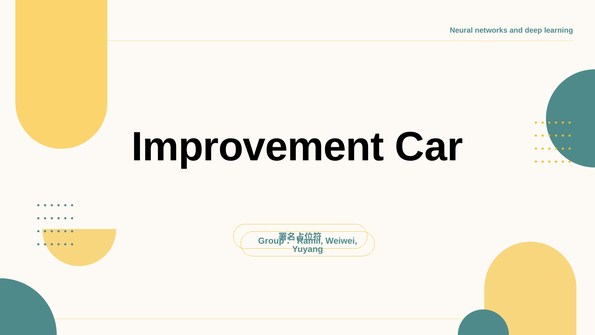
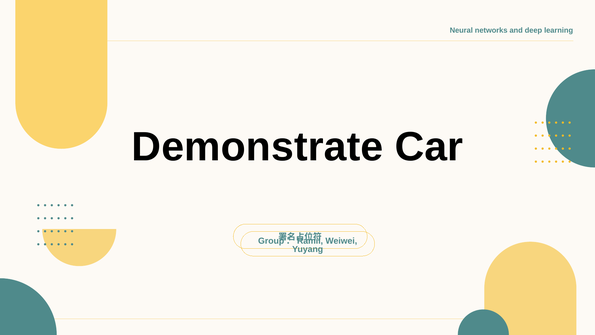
Improvement: Improvement -> Demonstrate (258, 147)
